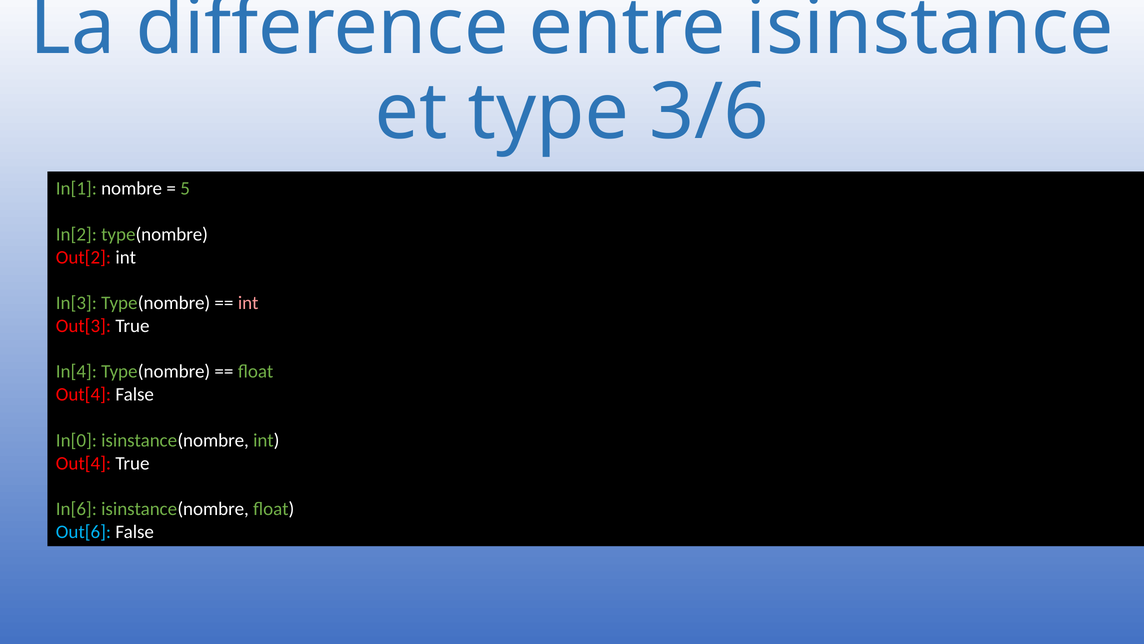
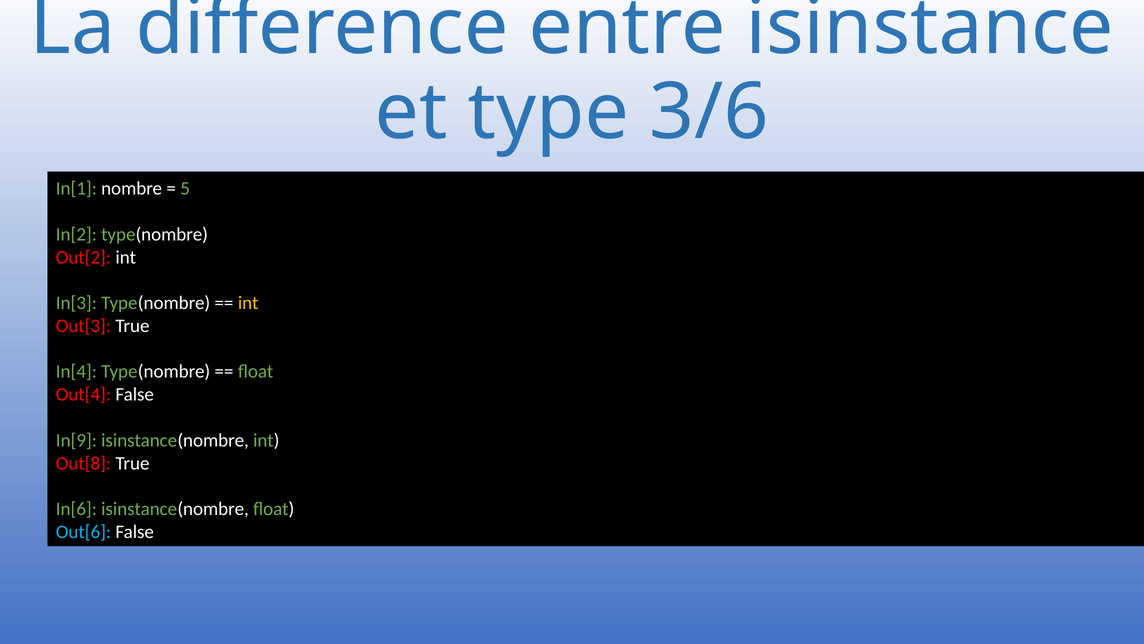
int colour: pink -> yellow (248, 303)
In[0: In[0 -> In[9 (76, 440)
Out[4: Out[4 -> Out[8 (83, 463)
